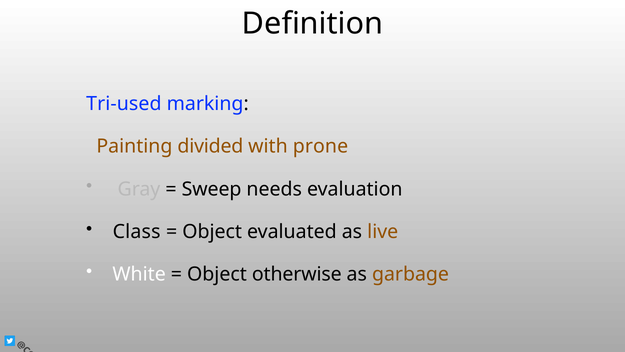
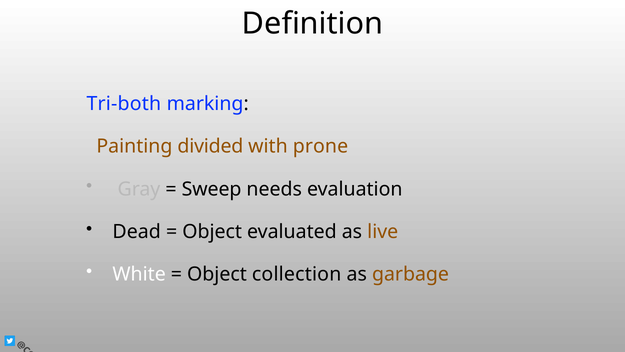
Tri-used: Tri-used -> Tri-both (124, 104)
Class: Class -> Dead (137, 232)
otherwise: otherwise -> collection (297, 274)
